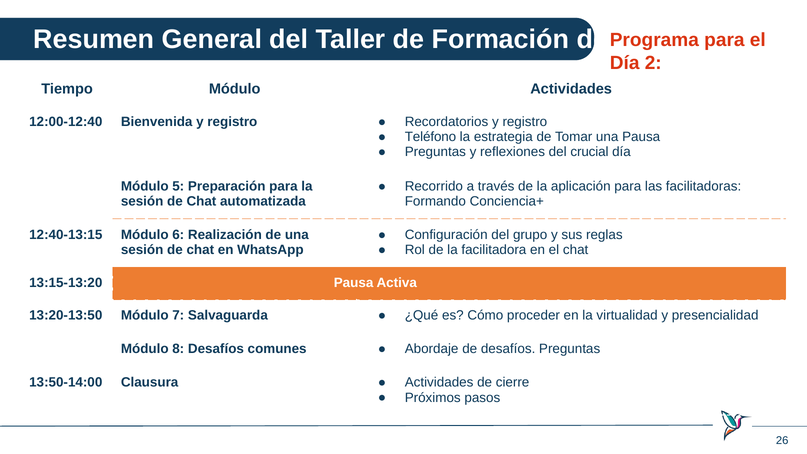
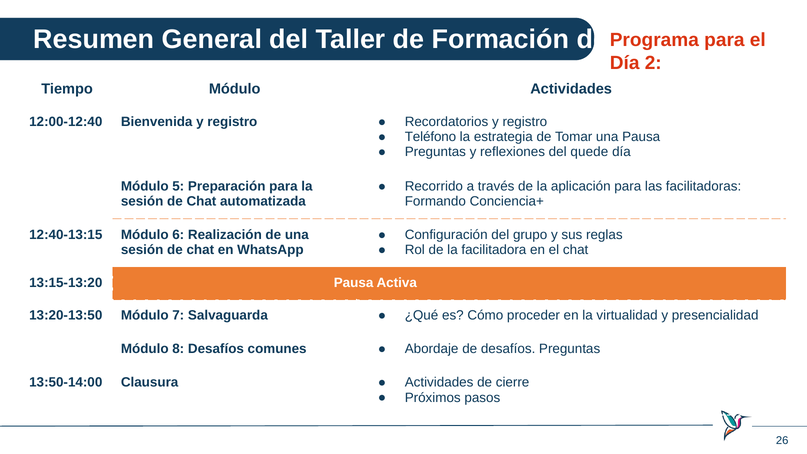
crucial: crucial -> quede (589, 152)
